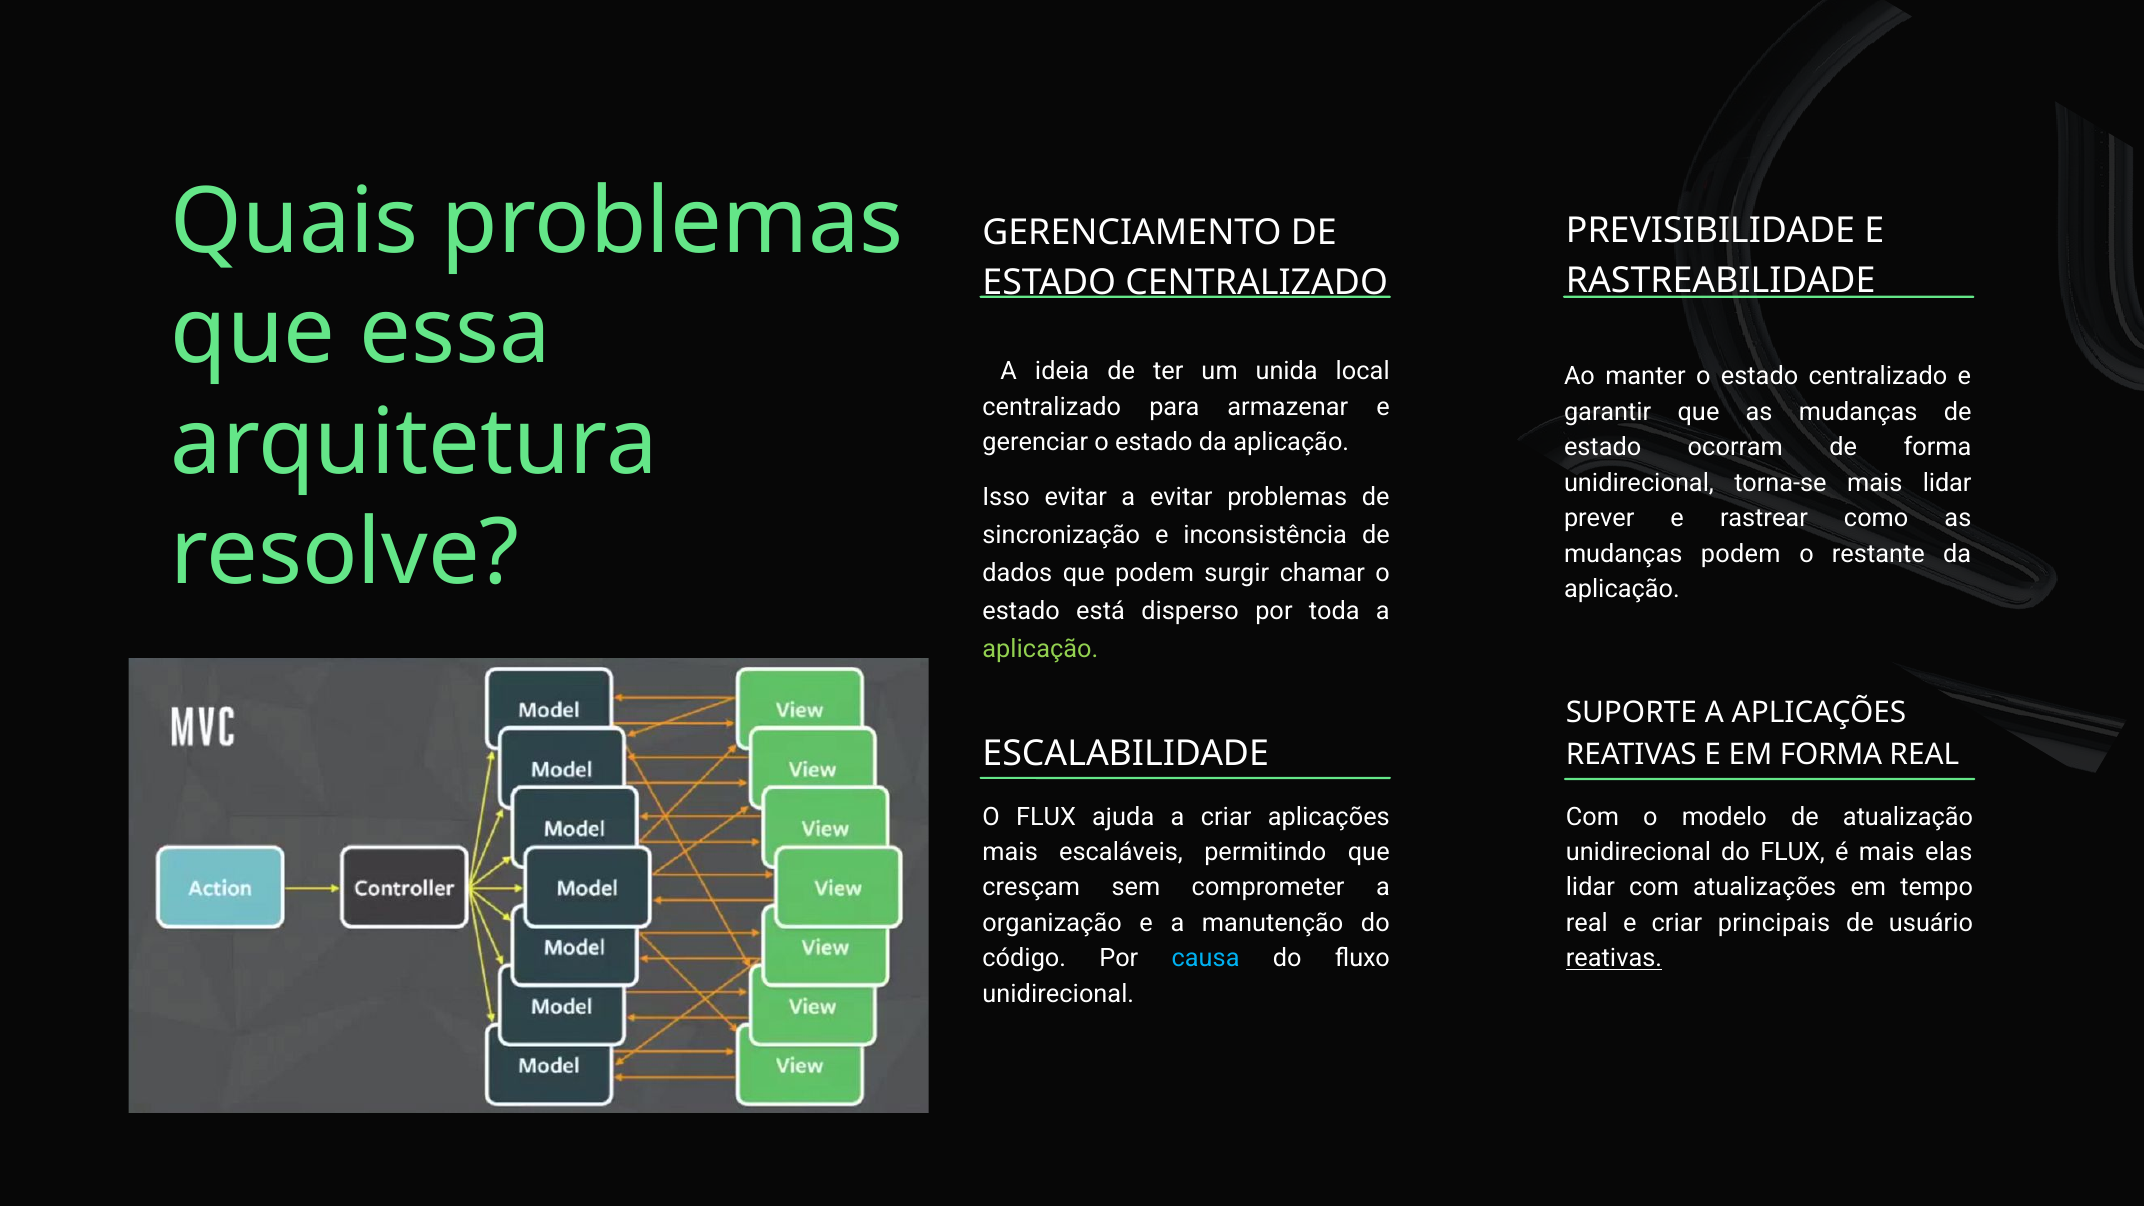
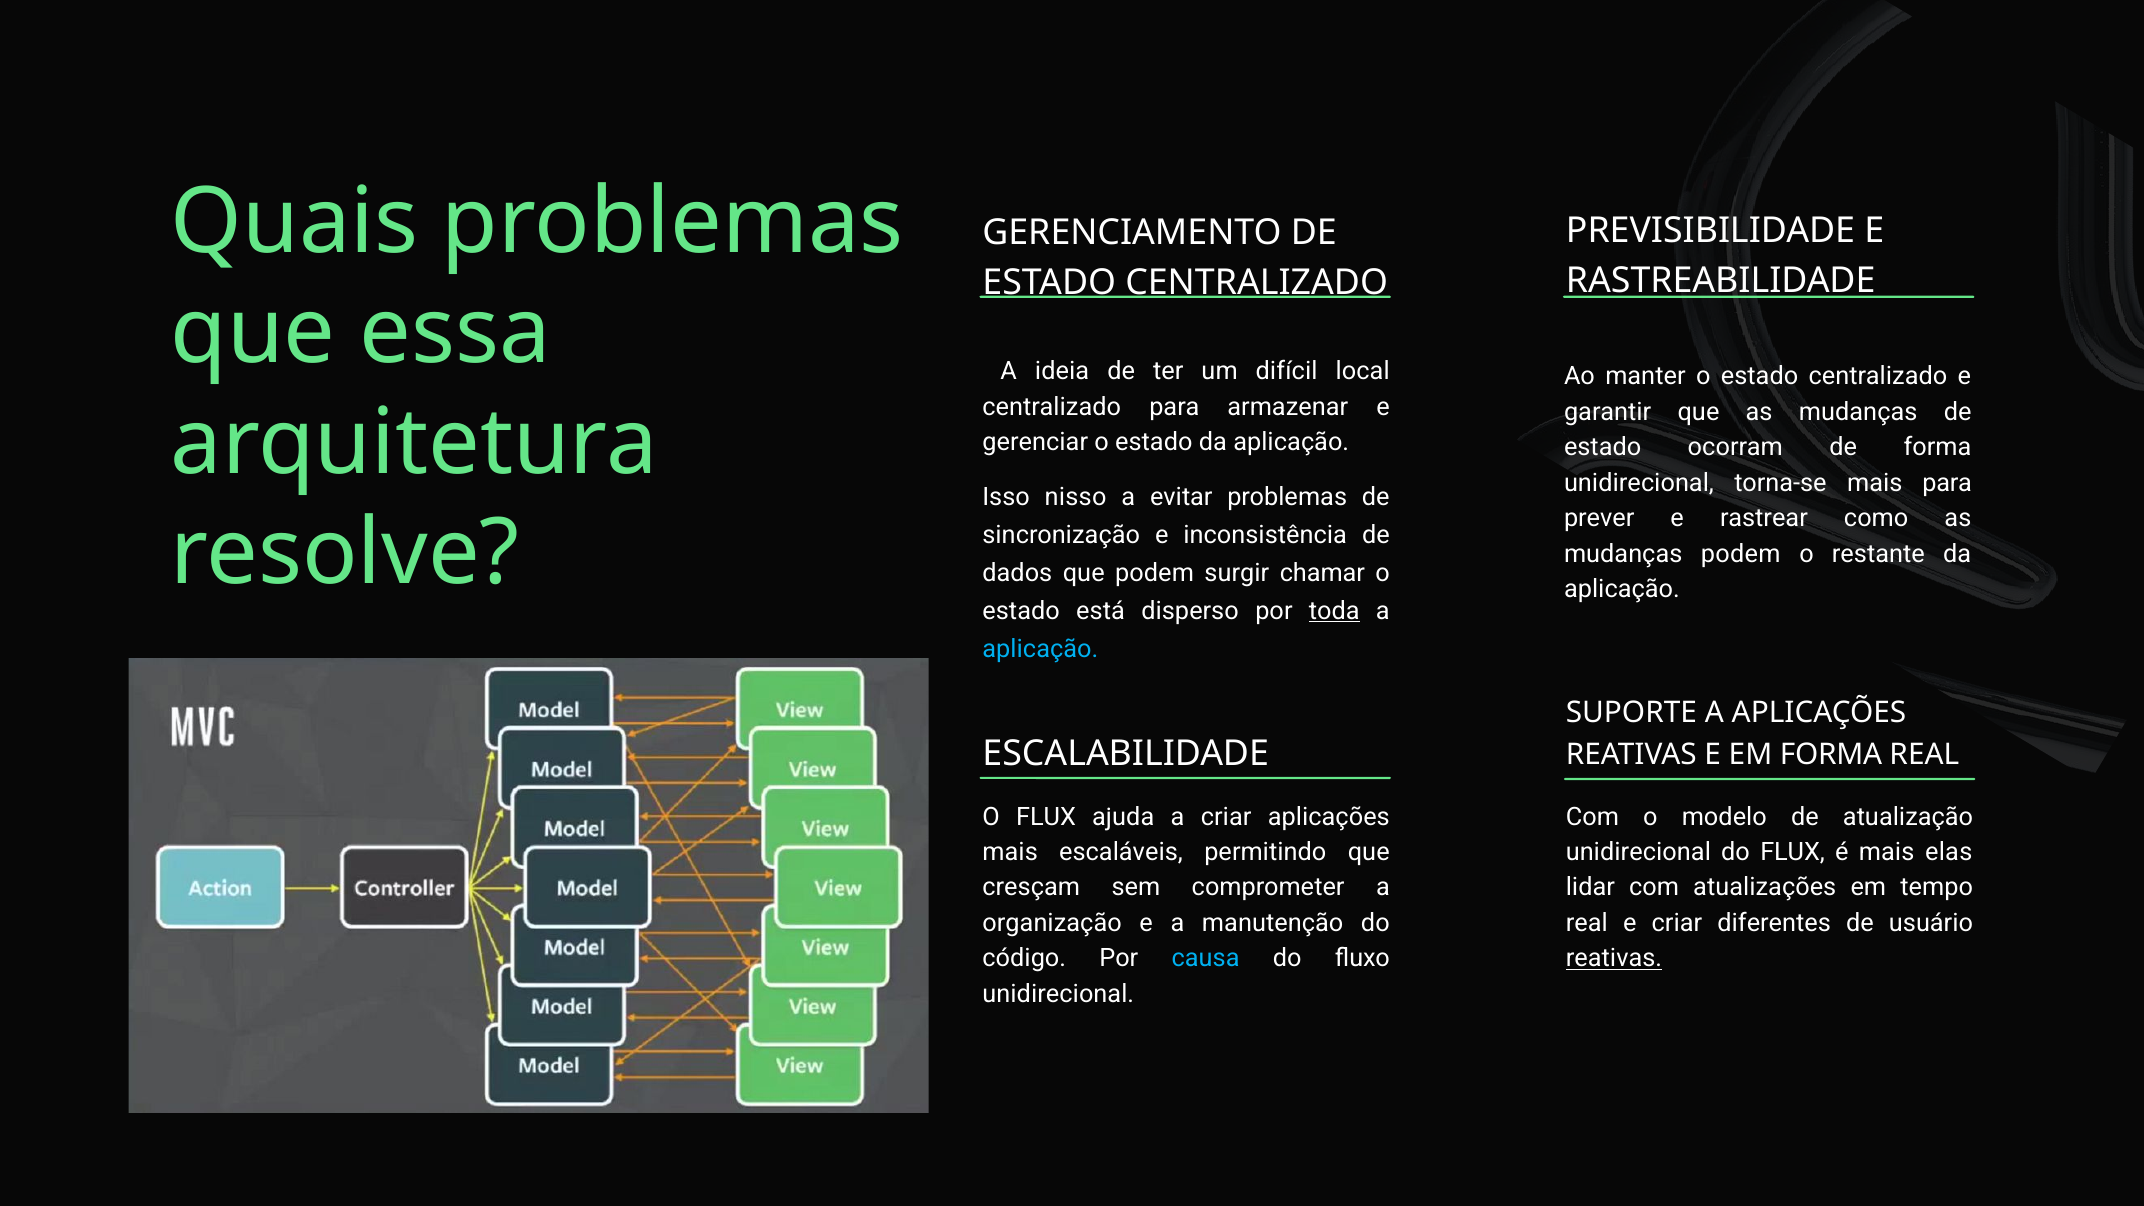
unida: unida -> difícil (1287, 371)
mais lidar: lidar -> para (1947, 483)
Isso evitar: evitar -> nisso (1076, 497)
toda underline: none -> present (1334, 611)
aplicação colour: light green -> light blue (1040, 649)
principais: principais -> diferentes (1774, 923)
